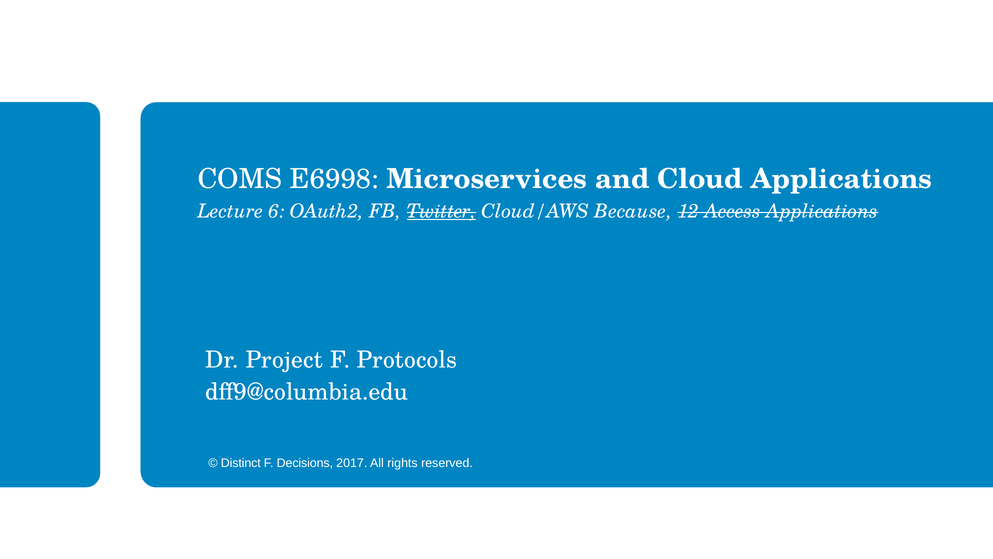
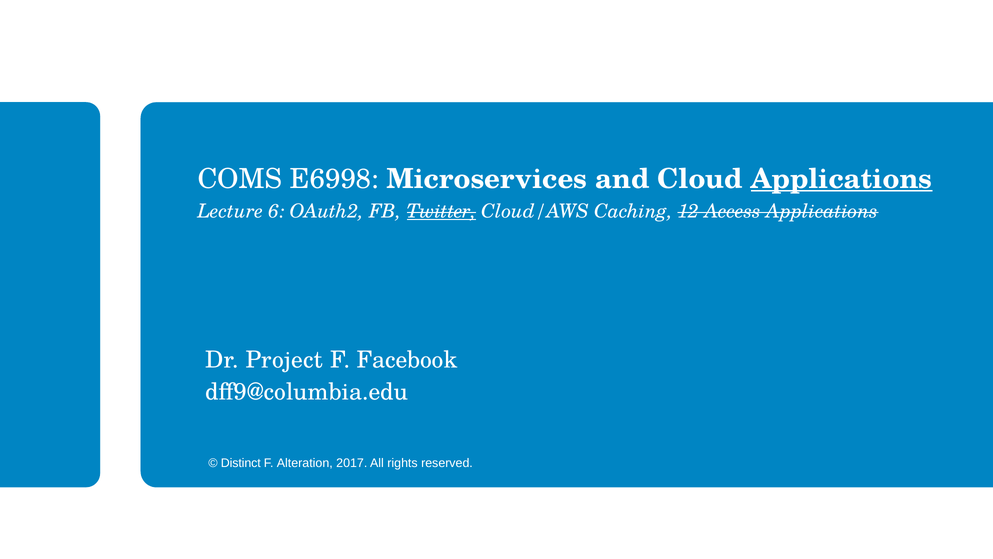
Applications underline: none -> present (842, 179)
Because: Because -> Caching (633, 211)
Protocols: Protocols -> Facebook (407, 360)
Decisions: Decisions -> Alteration (305, 463)
